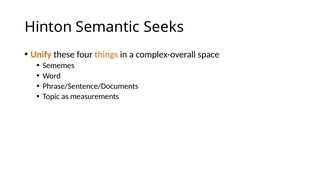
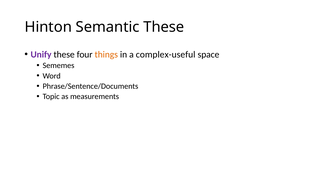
Semantic Seeks: Seeks -> These (164, 27)
Unify colour: orange -> purple (41, 54)
complex-overall: complex-overall -> complex-useful (166, 54)
